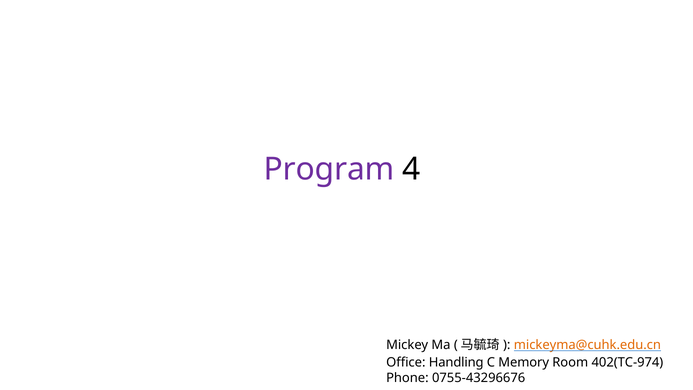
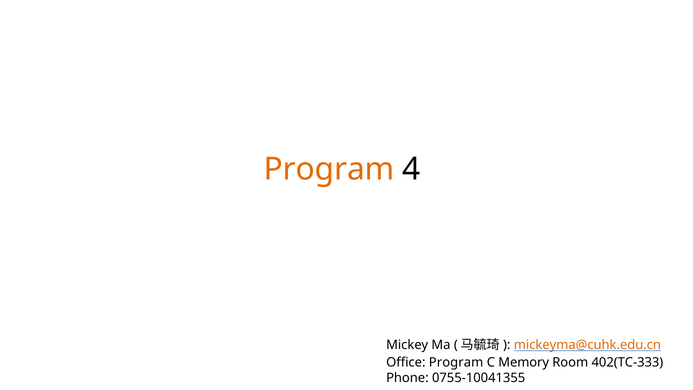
Program colour: purple -> orange (329, 169)
Office Handling: Handling -> Program (456, 362)
402(TC-974: 402(TC-974 -> 402(TC-333 (627, 362)
0755-43296676: 0755-43296676 -> 0755-10041355 (479, 378)
